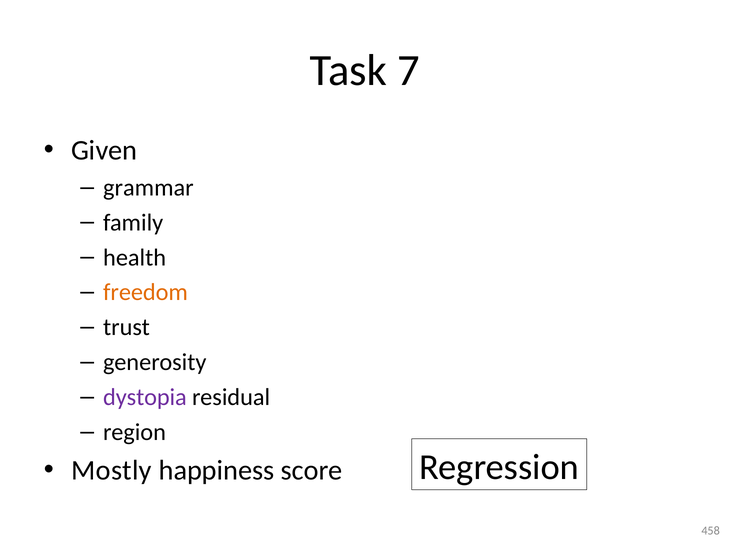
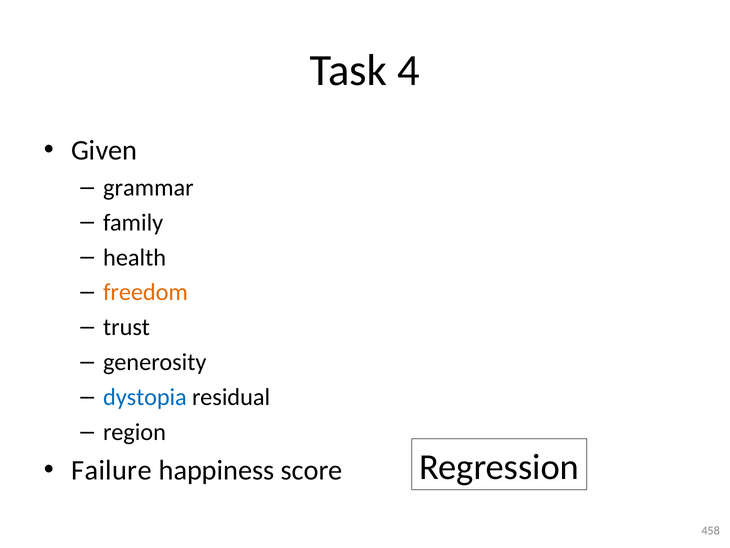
7: 7 -> 4 (409, 71)
dystopia colour: purple -> blue (145, 397)
Mostly: Mostly -> Failure (112, 470)
